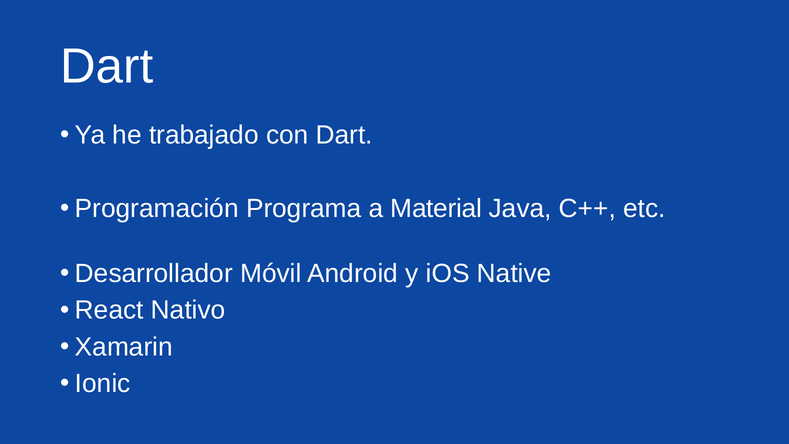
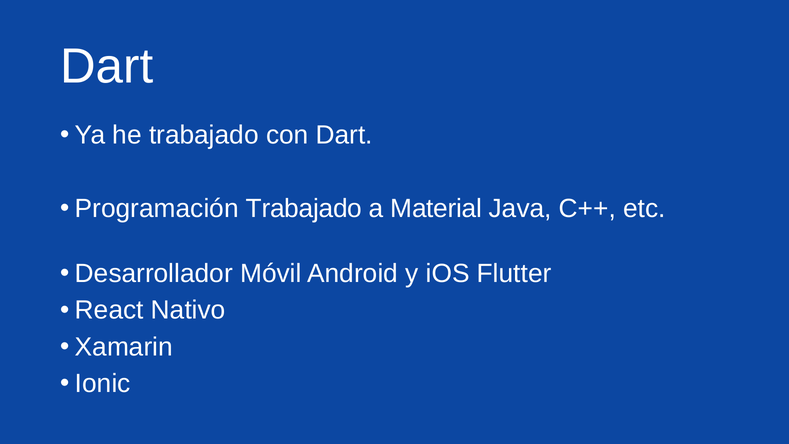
Programación Programa: Programa -> Trabajado (304, 208)
Native: Native -> Flutter (514, 274)
